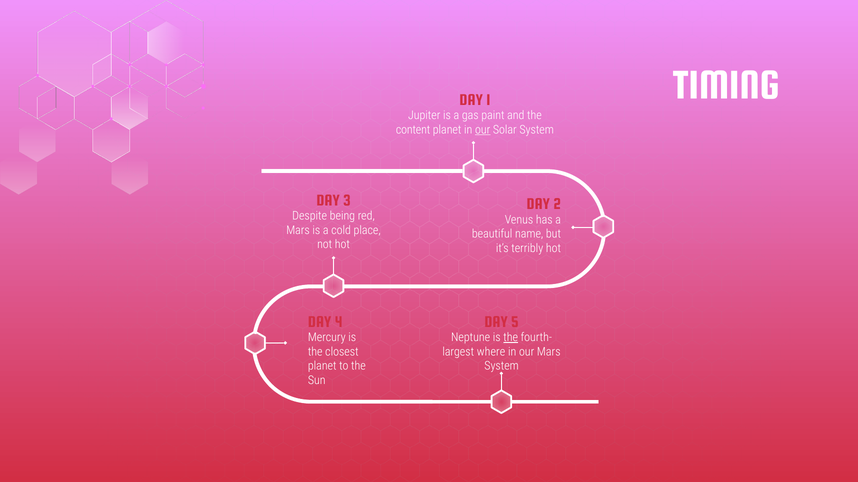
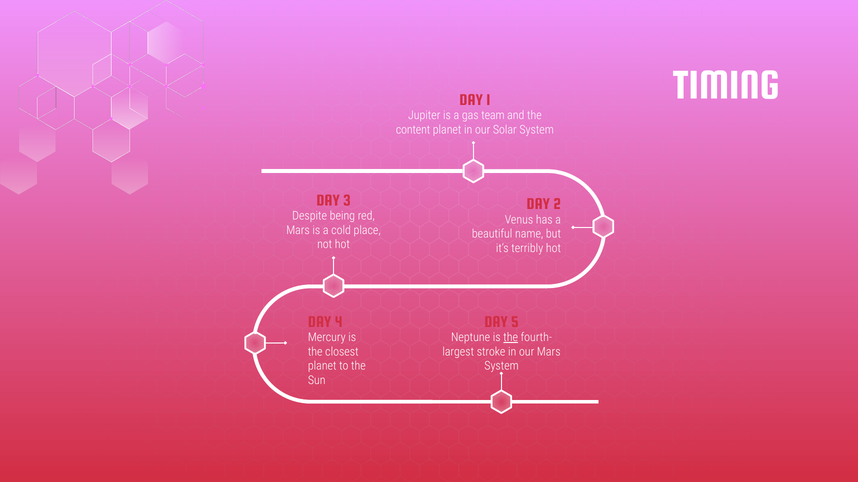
paint: paint -> team (493, 115)
our underline: present -> none (483, 130)
where: where -> stroke (491, 352)
